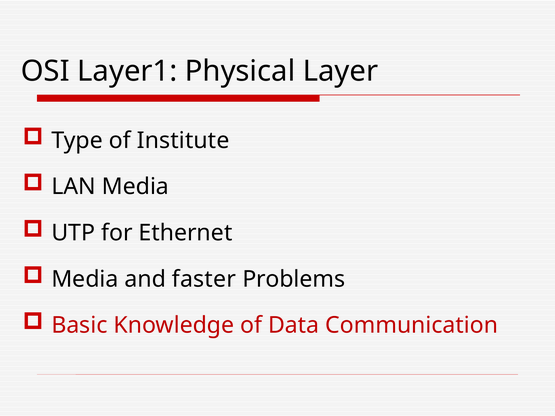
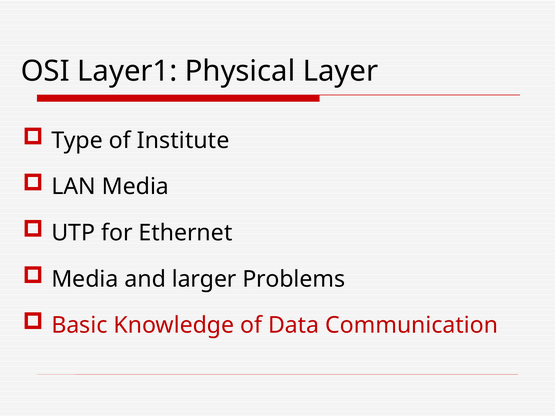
faster: faster -> larger (204, 279)
